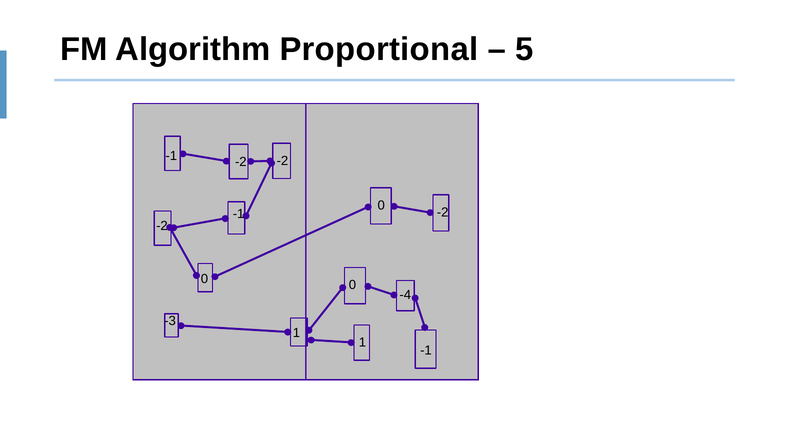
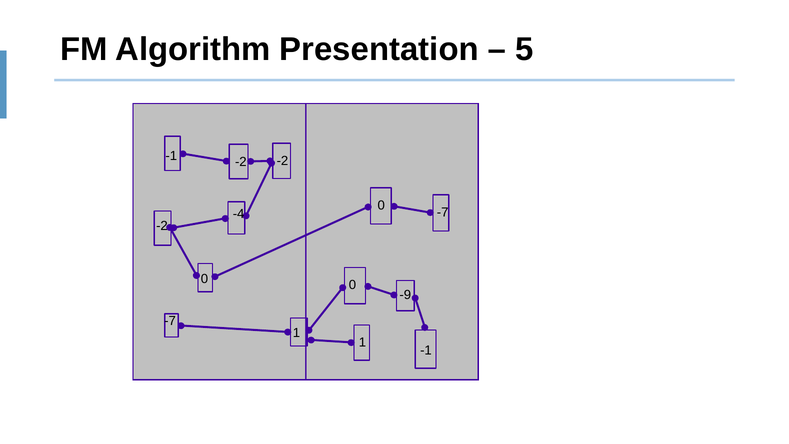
Proportional: Proportional -> Presentation (379, 49)
-2: -2 -> -7 (443, 212)
-1: -1 -> -4 (239, 214)
-4: -4 -> -9 (405, 295)
-3: -3 -> -7 (170, 321)
